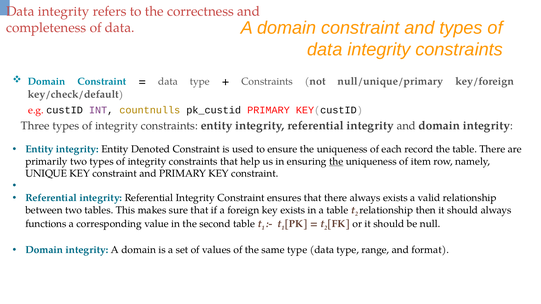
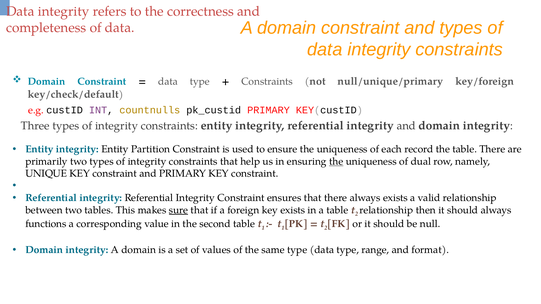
Denoted: Denoted -> Partition (151, 149)
item: item -> dual (421, 162)
sure underline: none -> present (179, 210)
